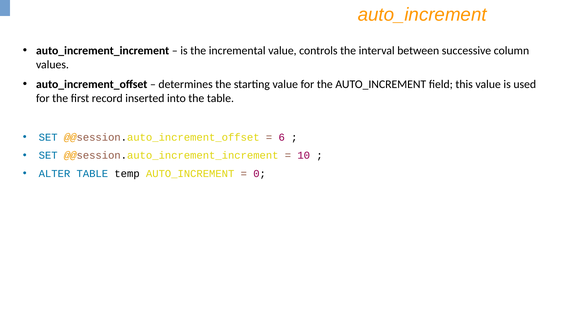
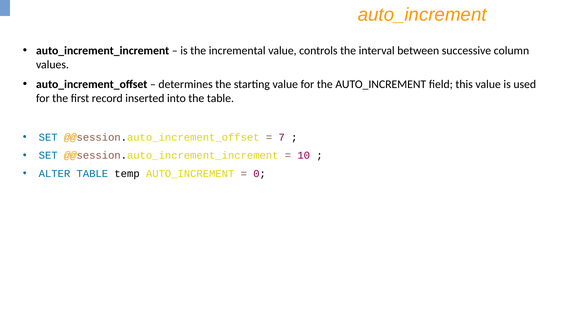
6: 6 -> 7 (282, 137)
